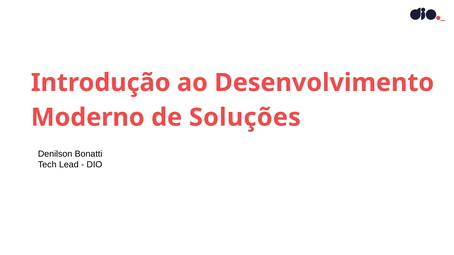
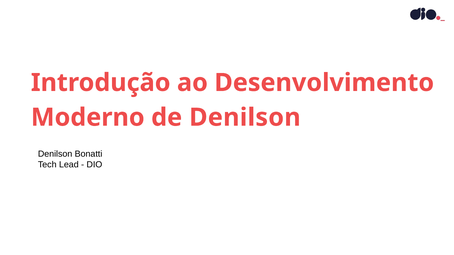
de Soluções: Soluções -> Denilson (245, 118)
